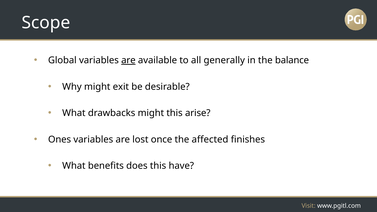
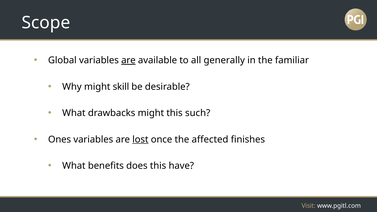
balance: balance -> familiar (292, 60)
exit: exit -> skill (121, 87)
arise: arise -> such (198, 113)
lost underline: none -> present (140, 139)
